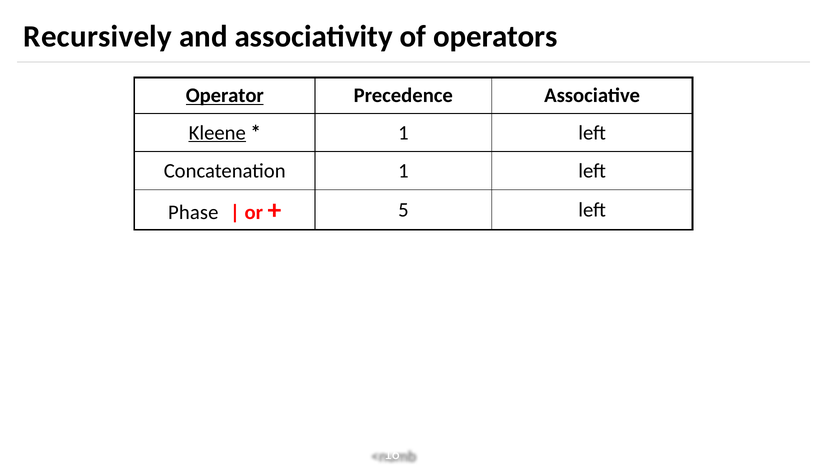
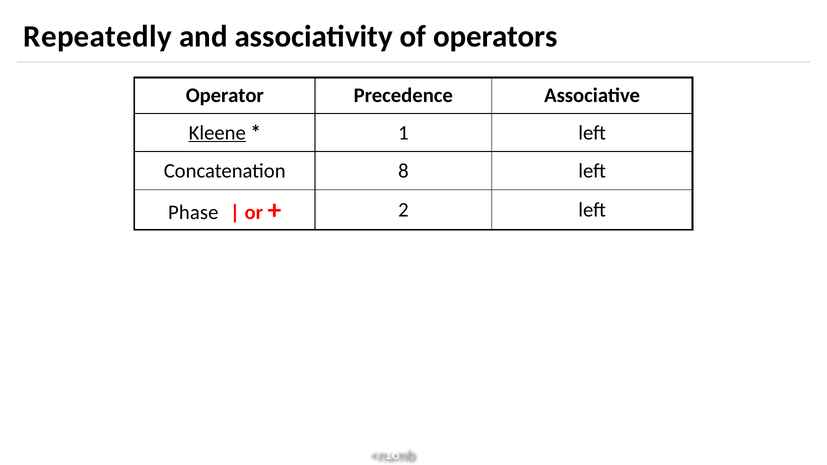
Recursively: Recursively -> Repeatedly (98, 37)
Operator underline: present -> none (225, 96)
Concatenation 1: 1 -> 8 (403, 171)
5: 5 -> 2 (403, 210)
